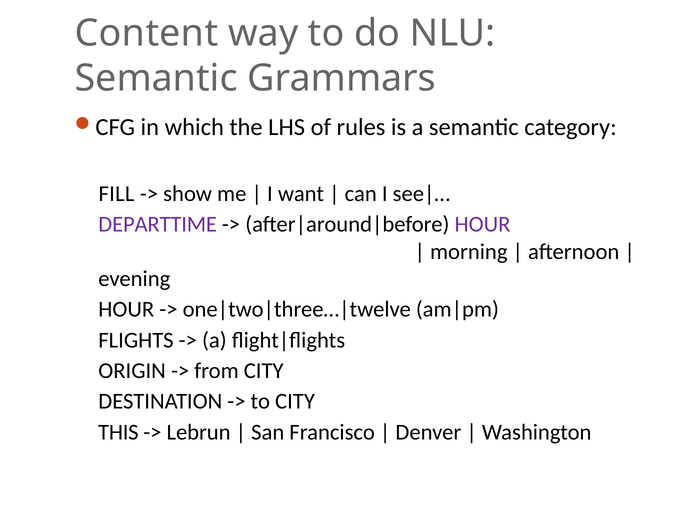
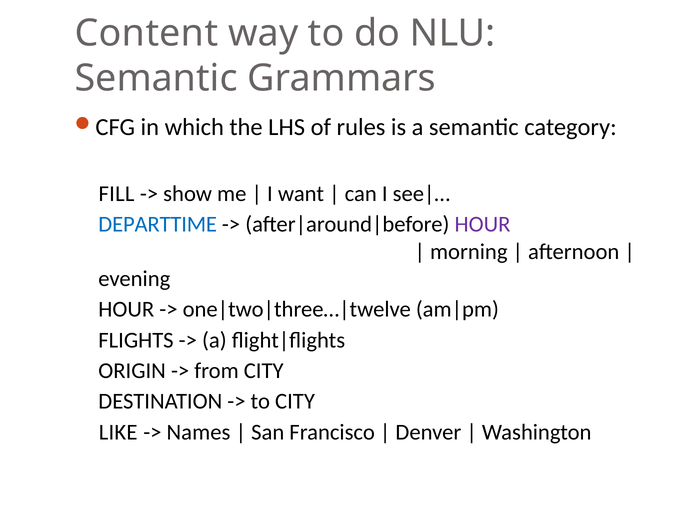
DEPARTTIME colour: purple -> blue (158, 225)
THIS: THIS -> LIKE (118, 432)
Lebrun: Lebrun -> Names (199, 432)
